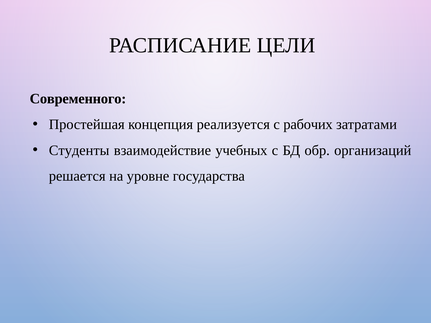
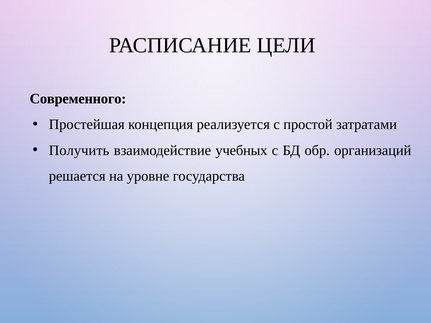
рабочих: рабочих -> простой (308, 125)
Студенты: Студенты -> Получить (79, 150)
